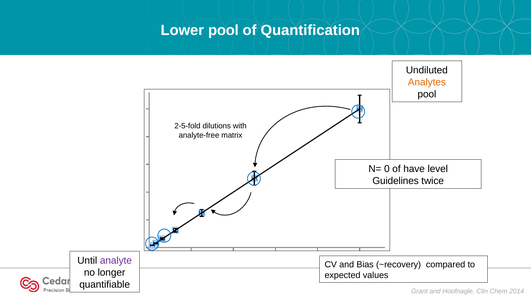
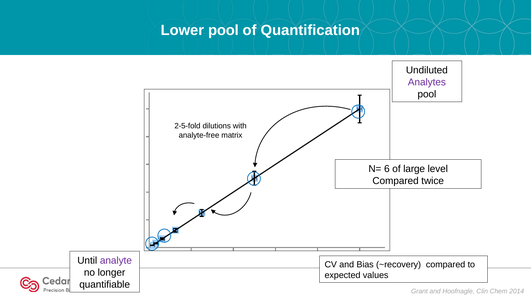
Analytes colour: orange -> purple (427, 82)
0: 0 -> 6 (387, 169)
have: have -> large (414, 169)
Guidelines: Guidelines -> Compared (396, 181)
